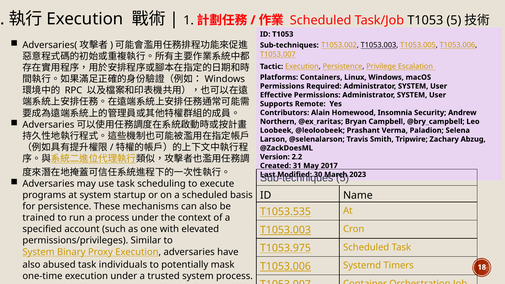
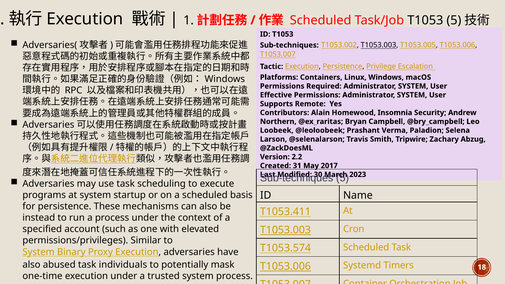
T1053.535: T1053.535 -> T1053.411 (285, 212)
trained: trained -> instead (39, 218)
T1053.975: T1053.975 -> T1053.574 (285, 248)
